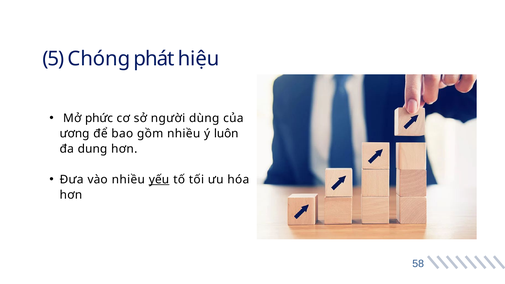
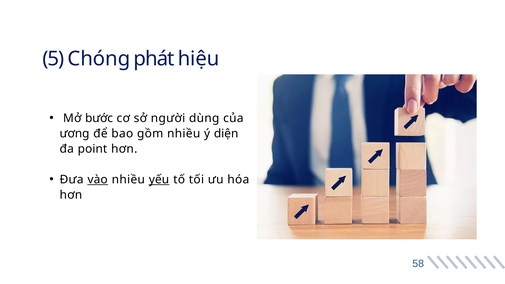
phức: phức -> bước (99, 118)
luôn: luôn -> diện (226, 134)
dung: dung -> point (92, 149)
vào underline: none -> present (98, 180)
